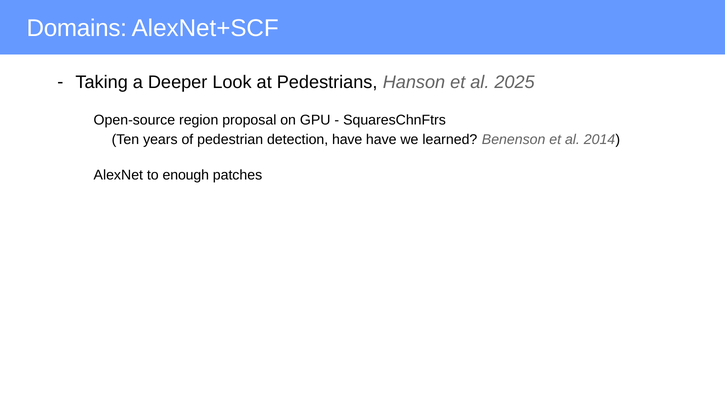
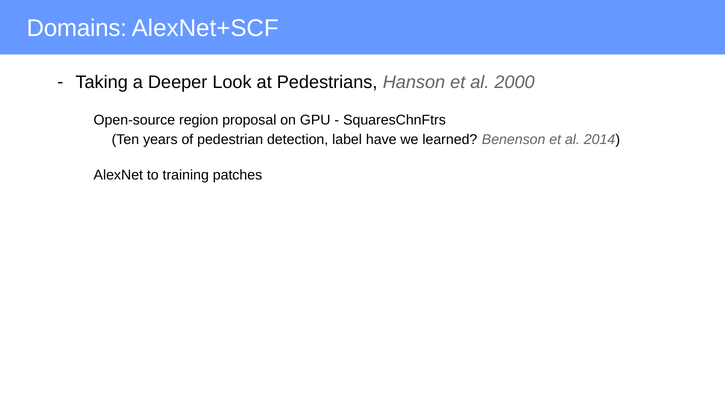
2025: 2025 -> 2000 (515, 82)
detection have: have -> label (347, 140)
enough: enough -> training (186, 175)
